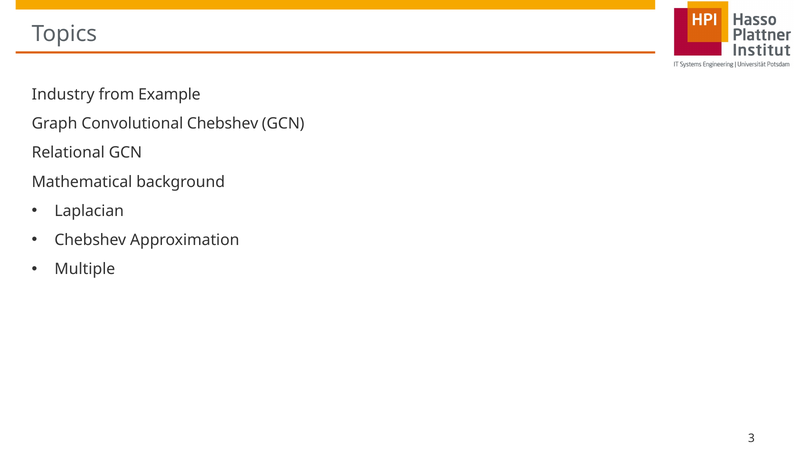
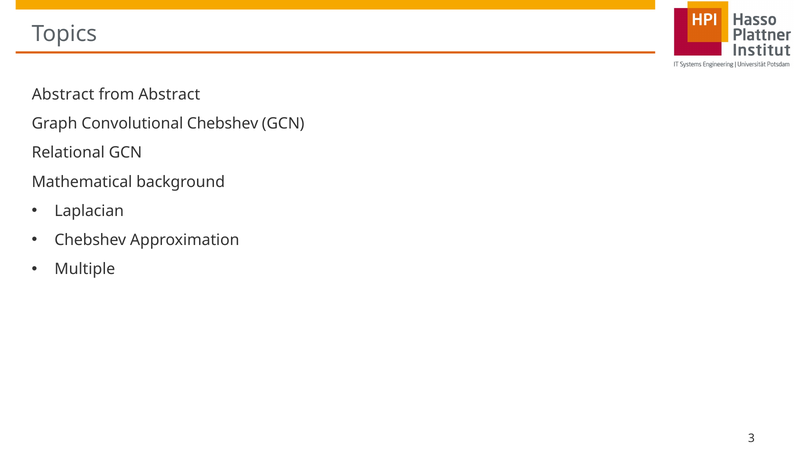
Industry: Industry -> Abstract (63, 95)
from Example: Example -> Abstract (169, 95)
